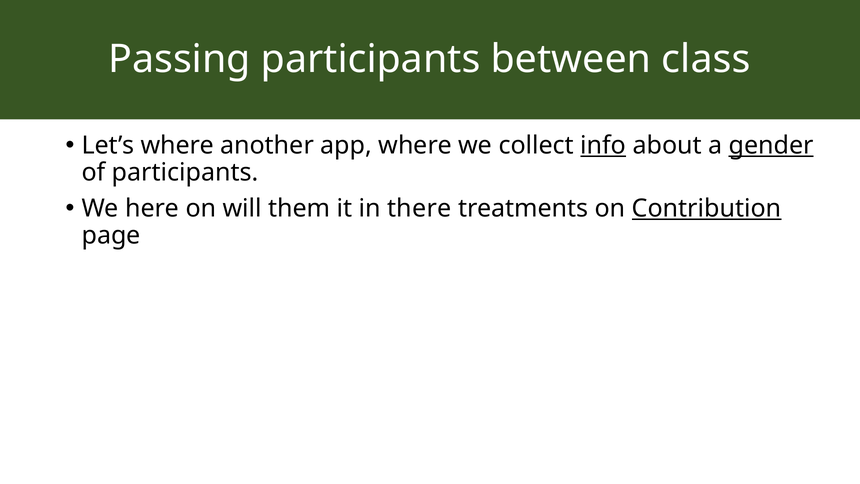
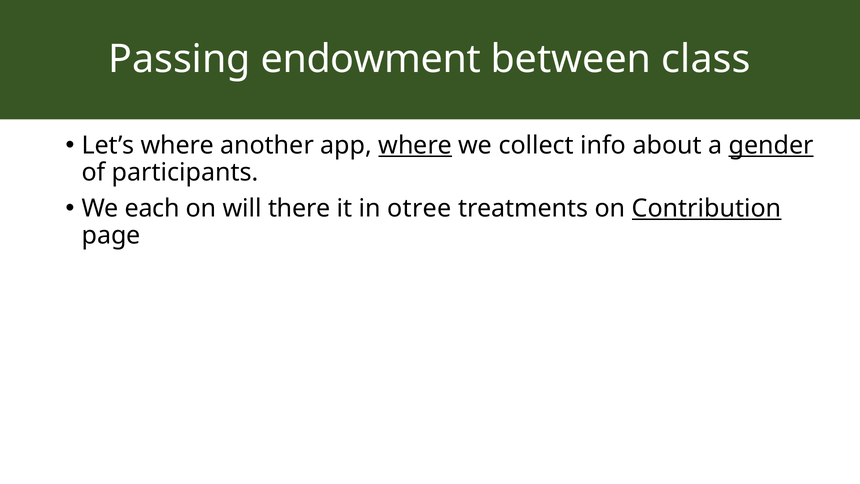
Passing participants: participants -> endowment (371, 59)
where underline: none -> present (415, 145)
info underline: present -> none (603, 145)
here: here -> each (152, 208)
them: them -> there (299, 208)
there: there -> otree (419, 208)
